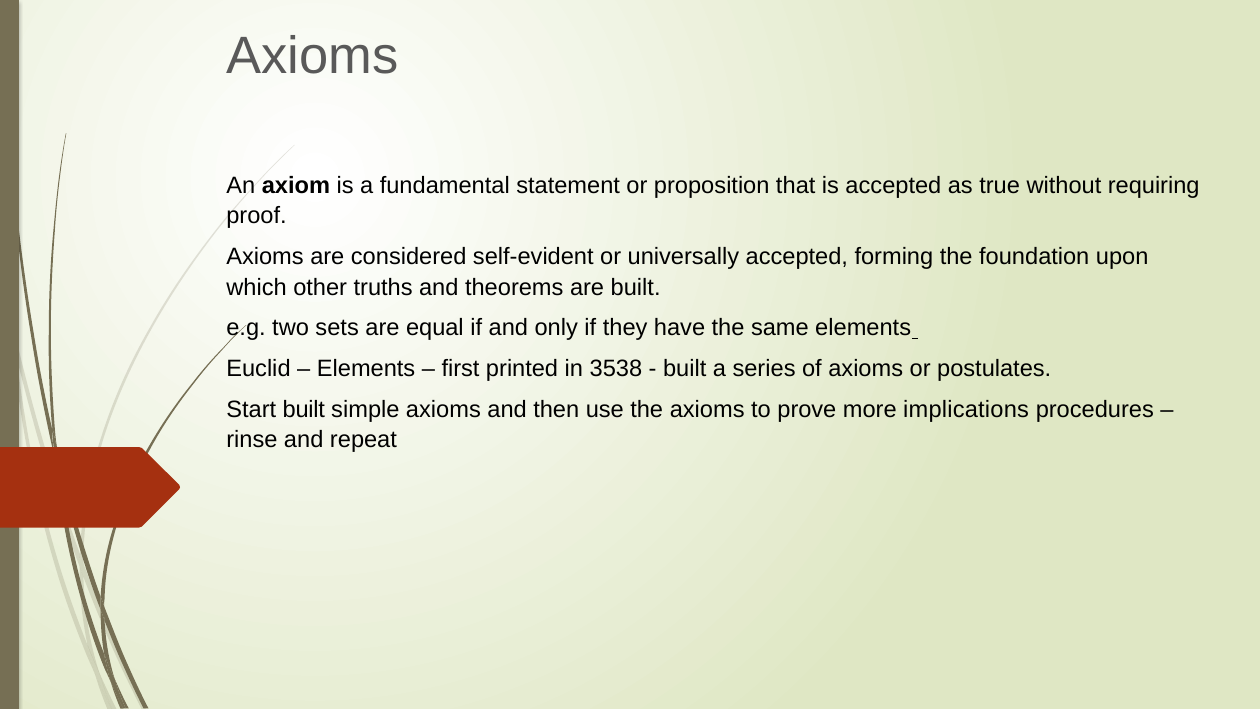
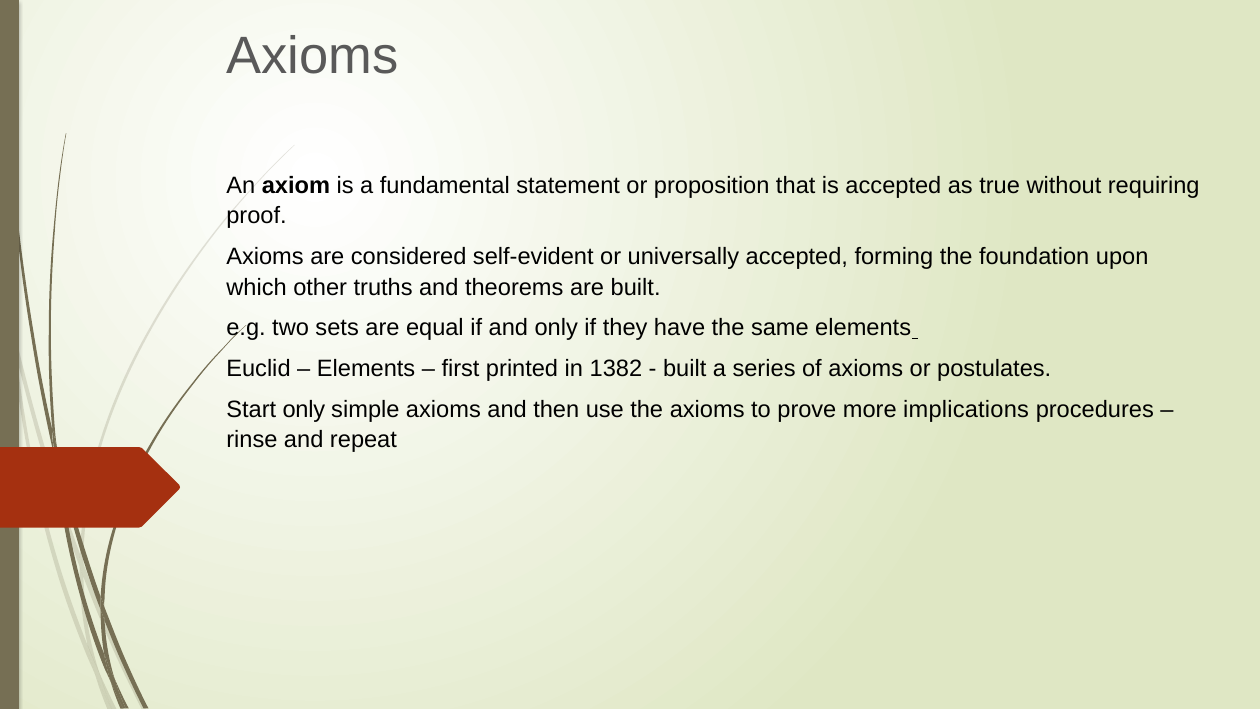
3538: 3538 -> 1382 (616, 369)
Start built: built -> only (304, 410)
